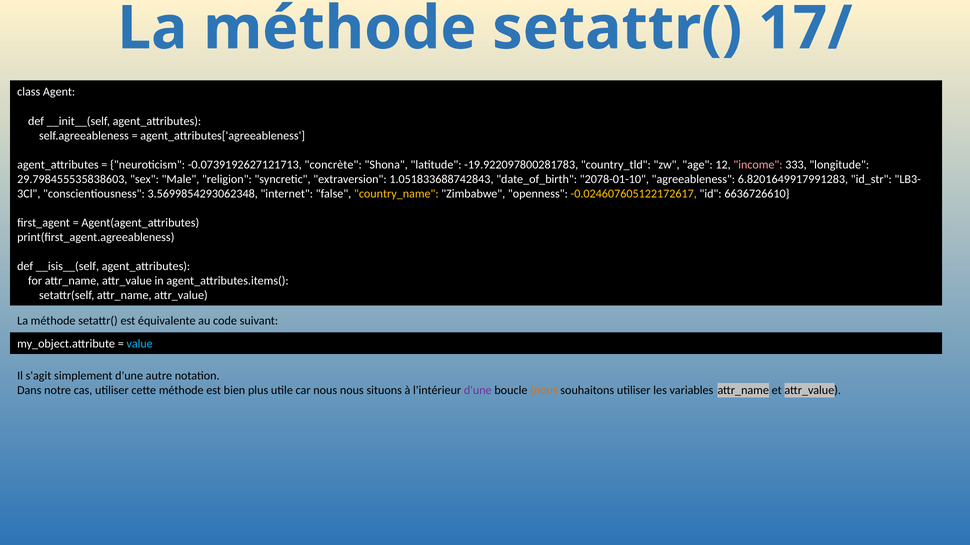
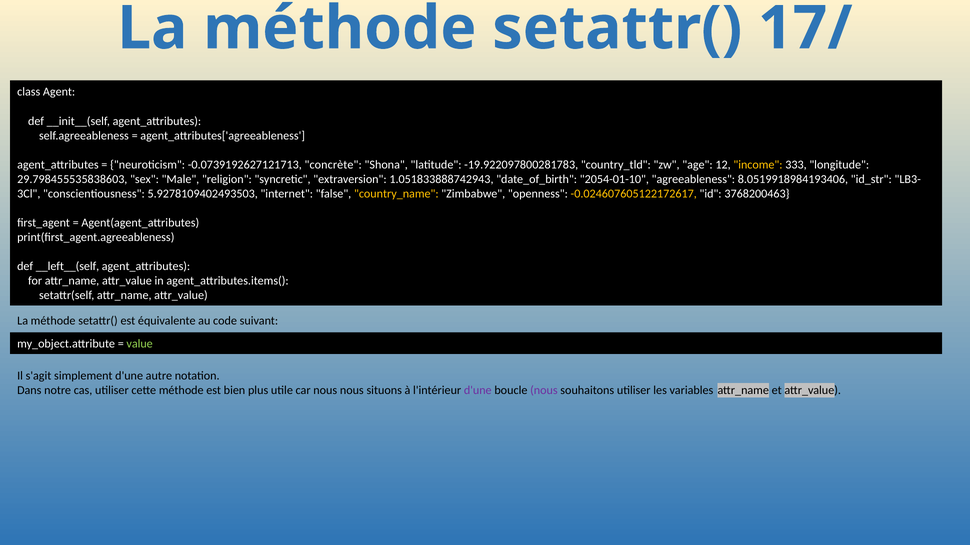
income colour: pink -> yellow (758, 165)
1.051833688742843: 1.051833688742843 -> 1.051833888742943 (441, 179)
2078-01-10: 2078-01-10 -> 2054-01-10 (614, 179)
6.8201649917991283: 6.8201649917991283 -> 8.0519918984193406 (793, 179)
3.5699854293062348: 3.5699854293062348 -> 5.9278109402493503 (203, 194)
6636726610: 6636726610 -> 3768200463 (757, 194)
__isis__(self: __isis__(self -> __left__(self (68, 267)
value colour: light blue -> light green (140, 344)
nous colour: orange -> purple (544, 391)
